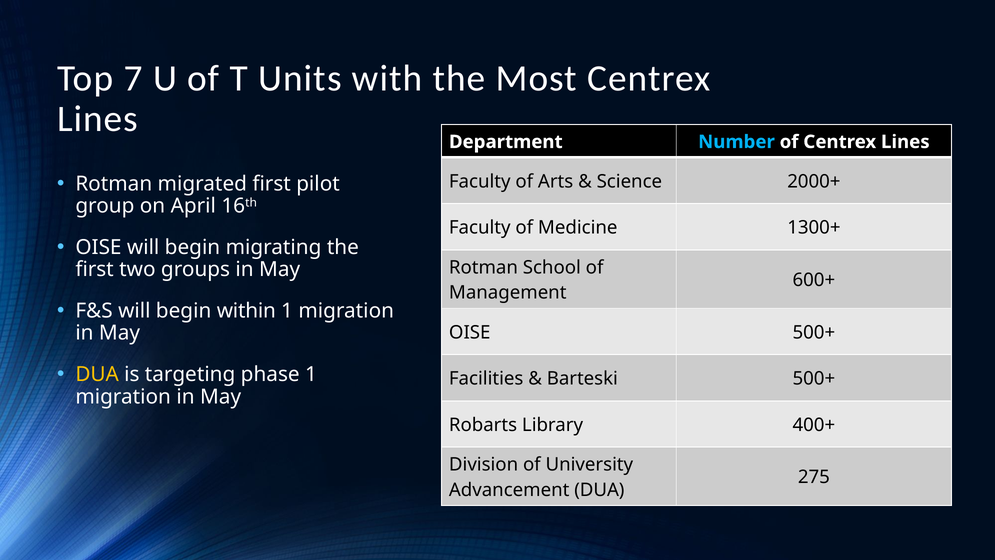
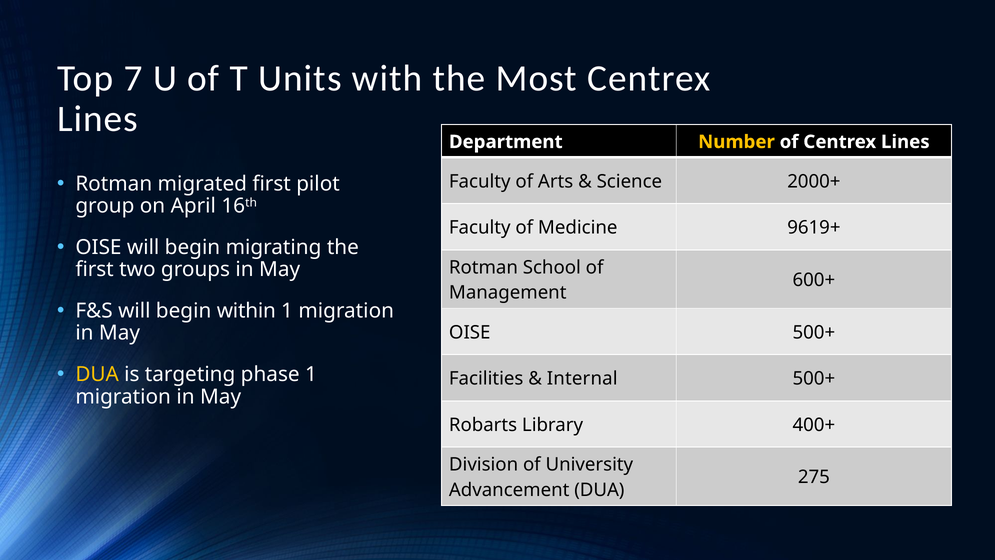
Number colour: light blue -> yellow (736, 142)
1300+: 1300+ -> 9619+ (814, 228)
Barteski: Barteski -> Internal (582, 379)
